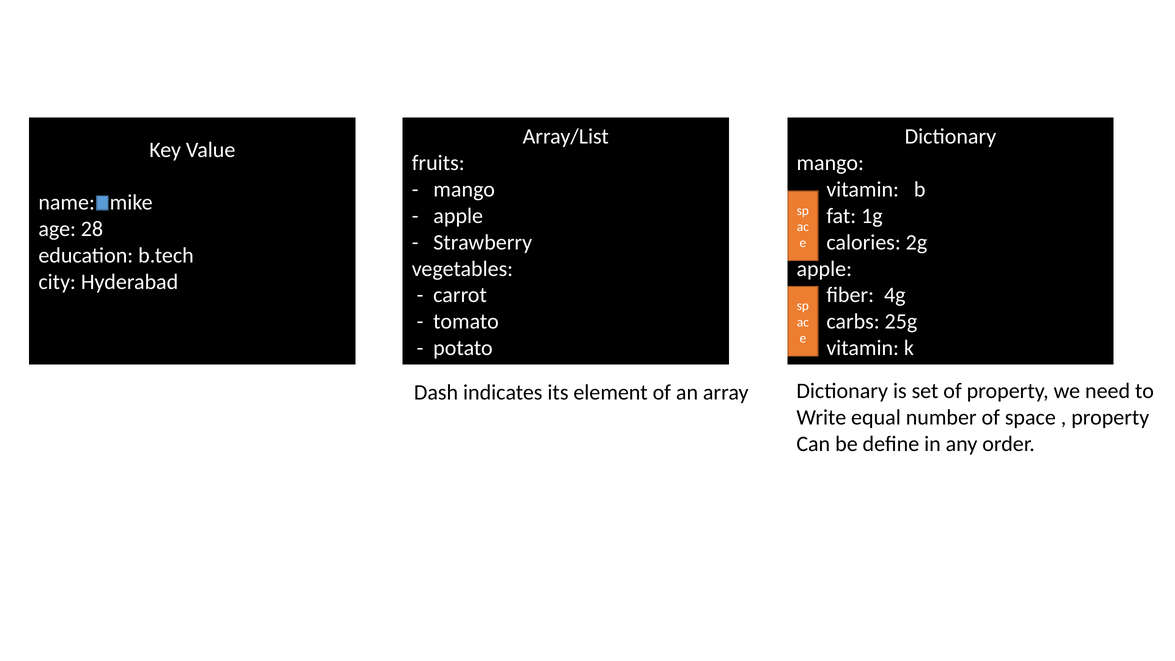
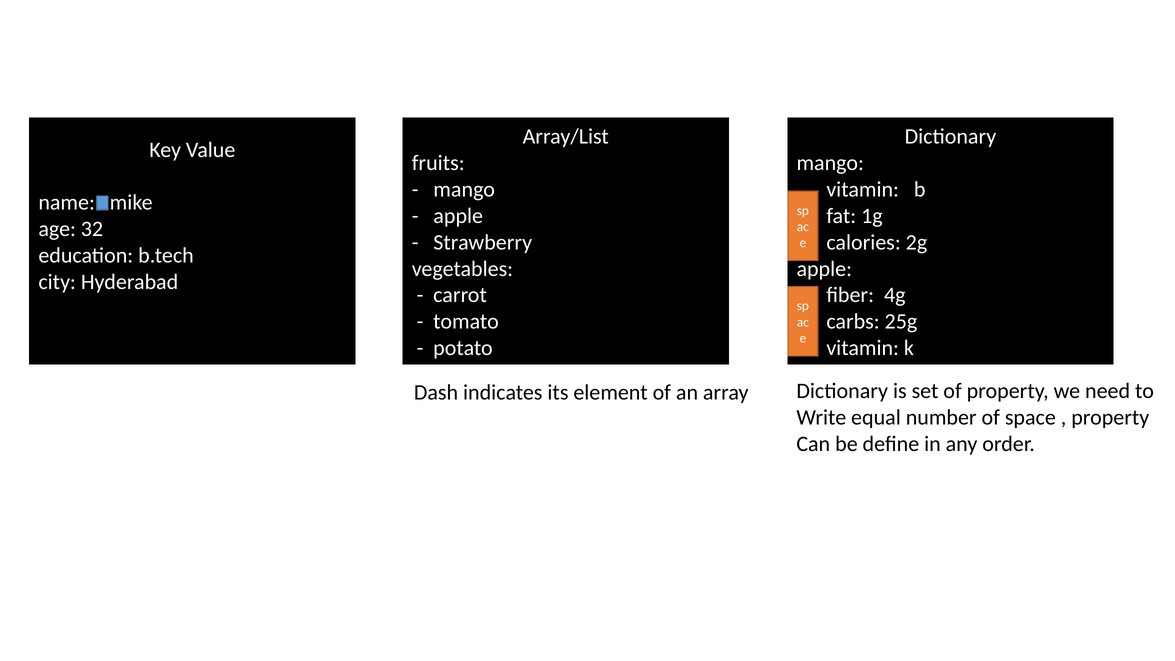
28: 28 -> 32 (92, 229)
